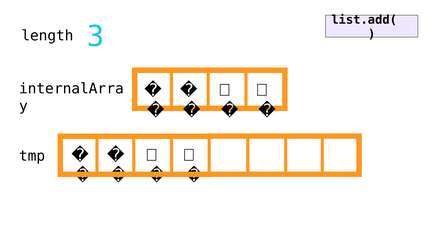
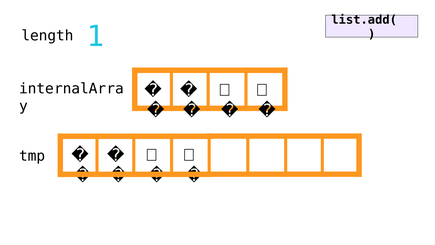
3: 3 -> 1 (95, 37)
